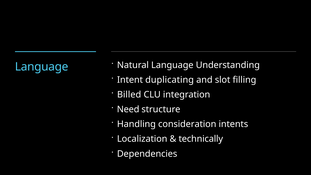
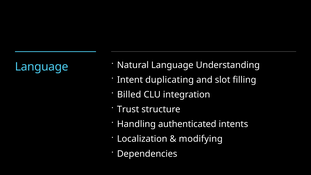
Need: Need -> Trust (128, 109)
consideration: consideration -> authenticated (187, 124)
technically: technically -> modifying (201, 139)
